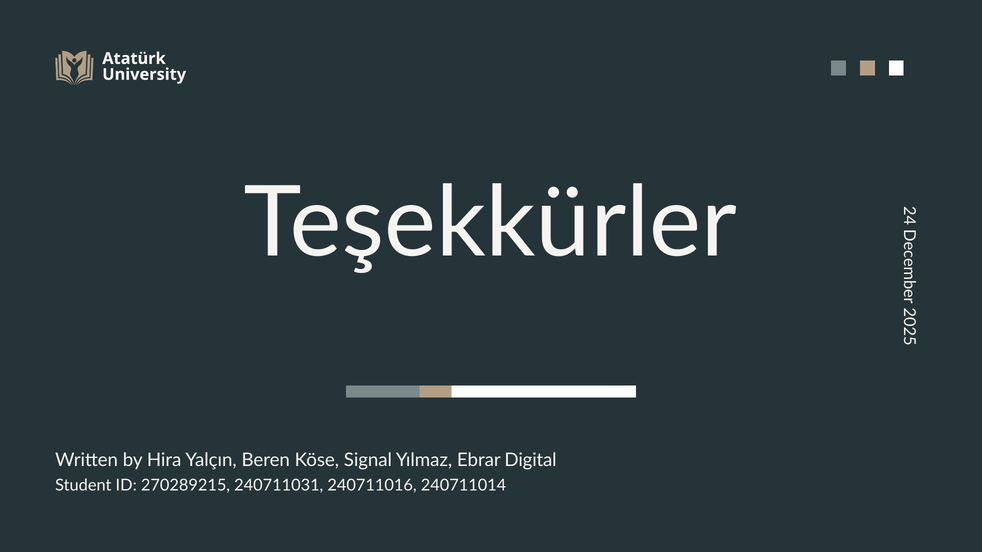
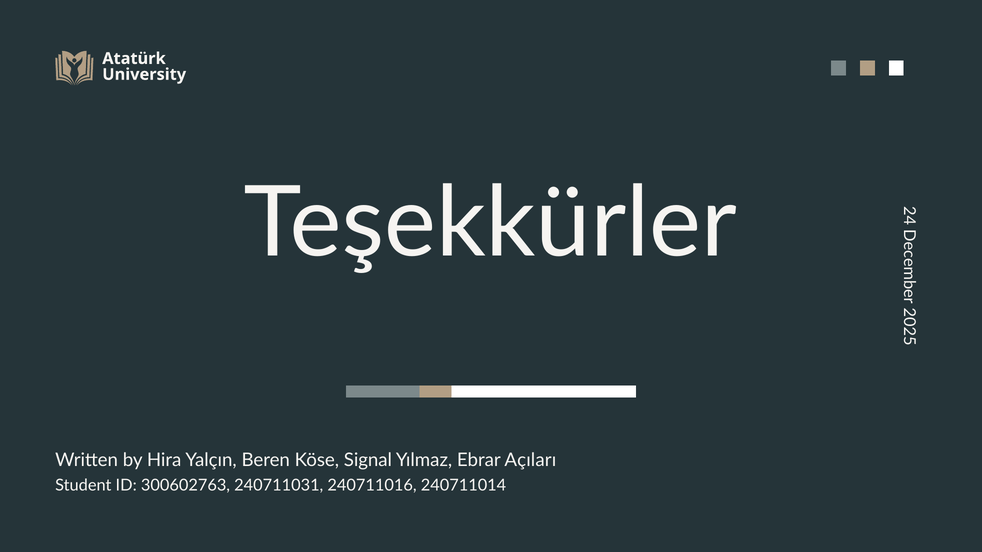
Digital: Digital -> Açıları (530, 460)
270289215: 270289215 -> 300602763 (185, 486)
